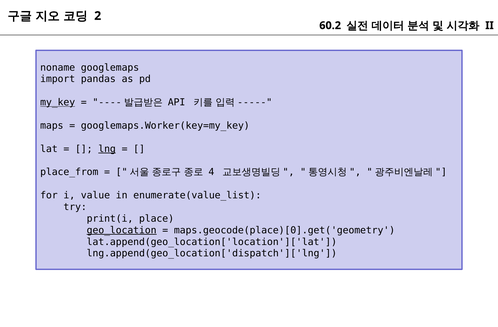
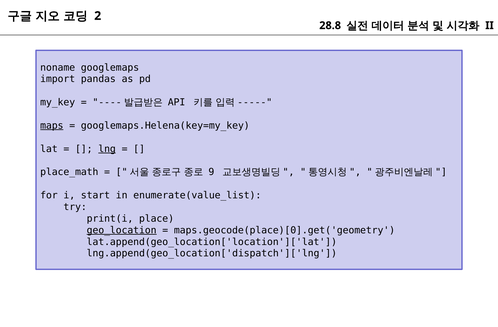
60.2: 60.2 -> 28.8 (330, 26)
my_key underline: present -> none (58, 102)
maps underline: none -> present (52, 126)
googlemaps.Worker(key=my_key: googlemaps.Worker(key=my_key -> googlemaps.Helena(key=my_key (165, 126)
place_from: place_from -> place_math (69, 172)
4: 4 -> 9 (211, 172)
value: value -> start (95, 195)
